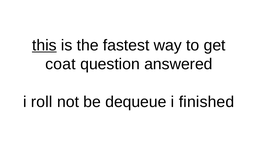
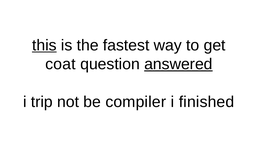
answered underline: none -> present (178, 64)
roll: roll -> trip (42, 102)
dequeue: dequeue -> compiler (136, 102)
